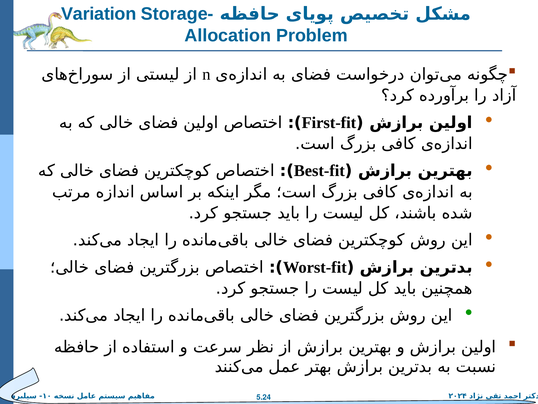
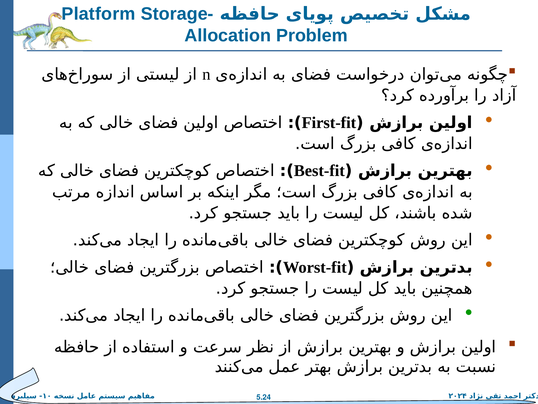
Variation: Variation -> Platform (99, 14)
